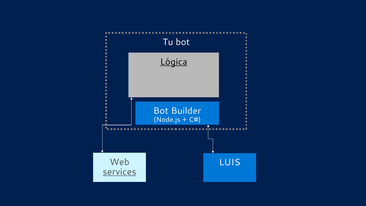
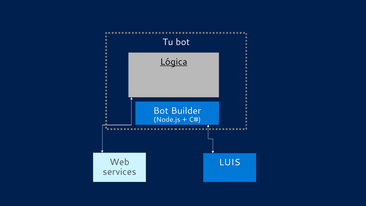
services underline: present -> none (119, 172)
